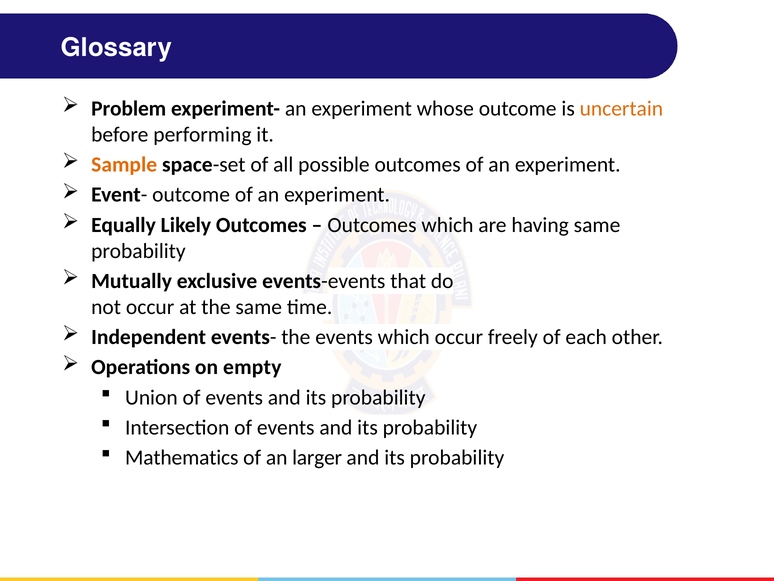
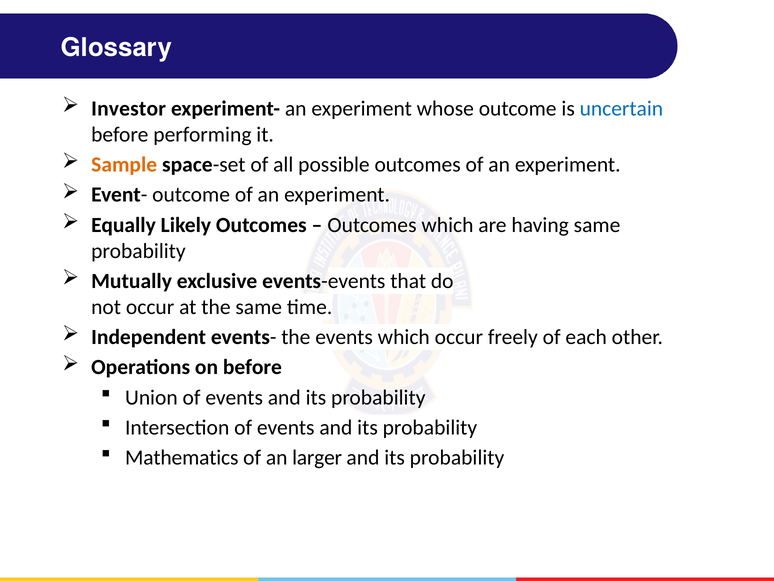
Problem: Problem -> Investor (129, 109)
uncertain colour: orange -> blue (621, 109)
on empty: empty -> before (252, 367)
